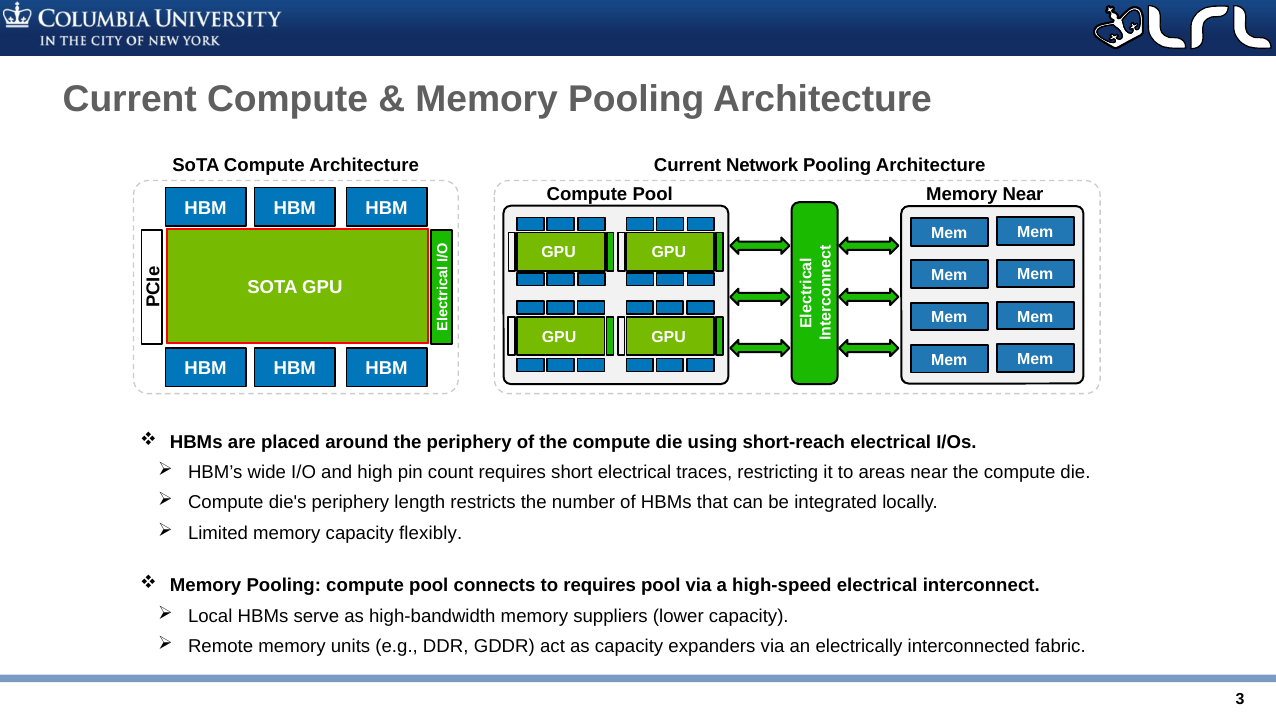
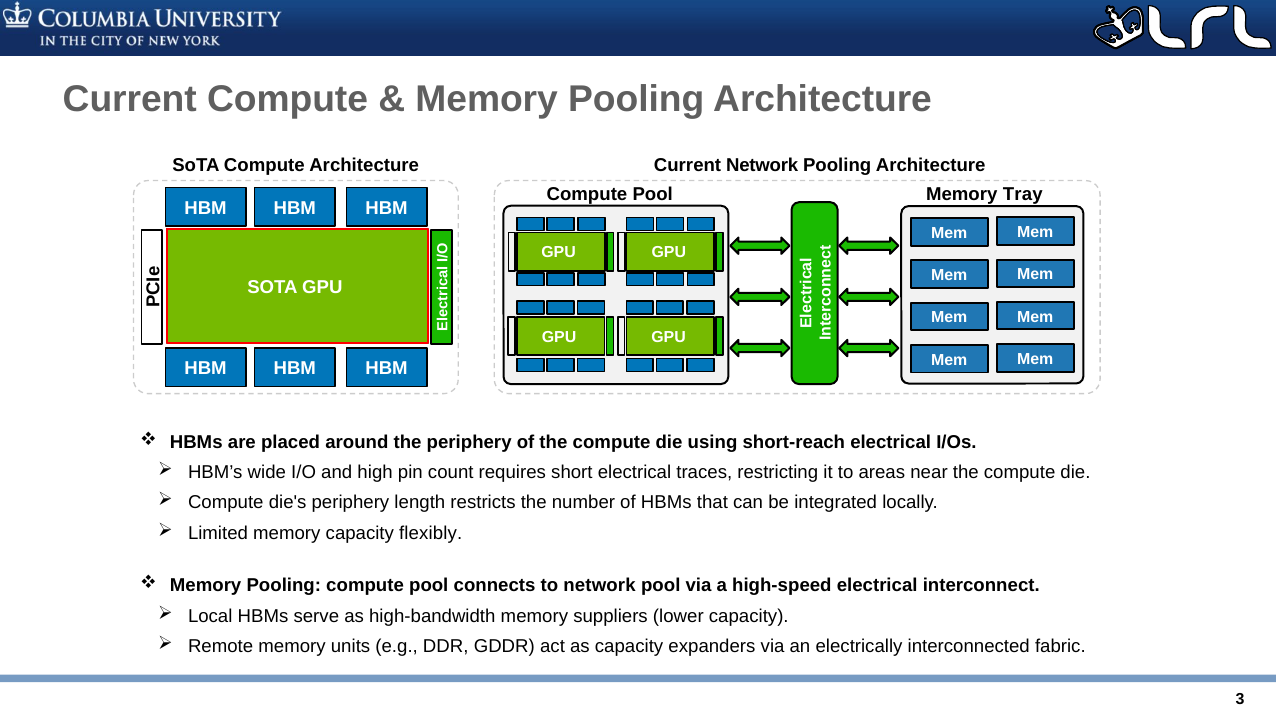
Memory Near: Near -> Tray (1023, 194)
to requires: requires -> network (600, 586)
